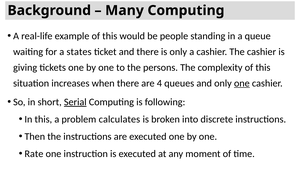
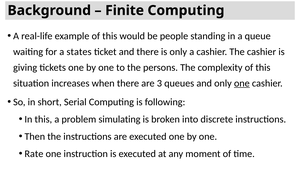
Many: Many -> Finite (125, 10)
4: 4 -> 3 (159, 83)
Serial underline: present -> none (75, 102)
calculates: calculates -> simulating (119, 120)
